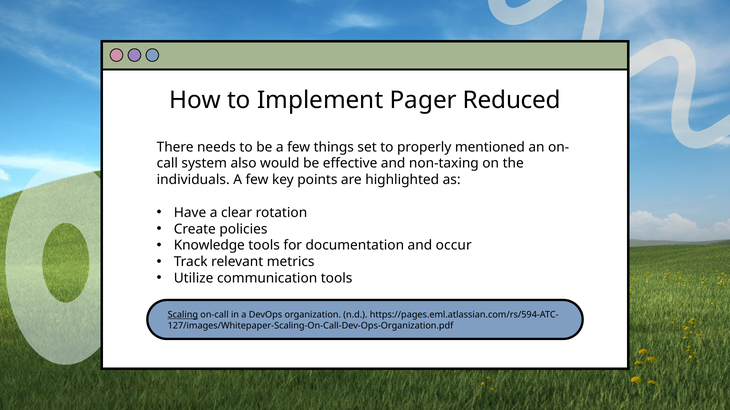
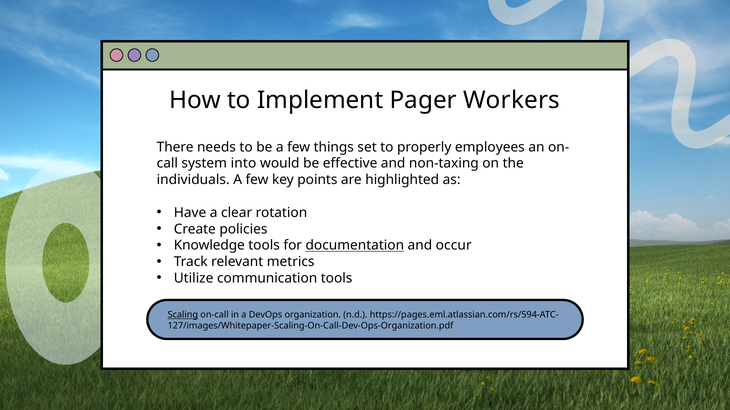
Reduced: Reduced -> Workers (512, 100)
mentioned: mentioned -> employees (490, 147)
also: also -> into (243, 164)
documentation underline: none -> present (355, 246)
